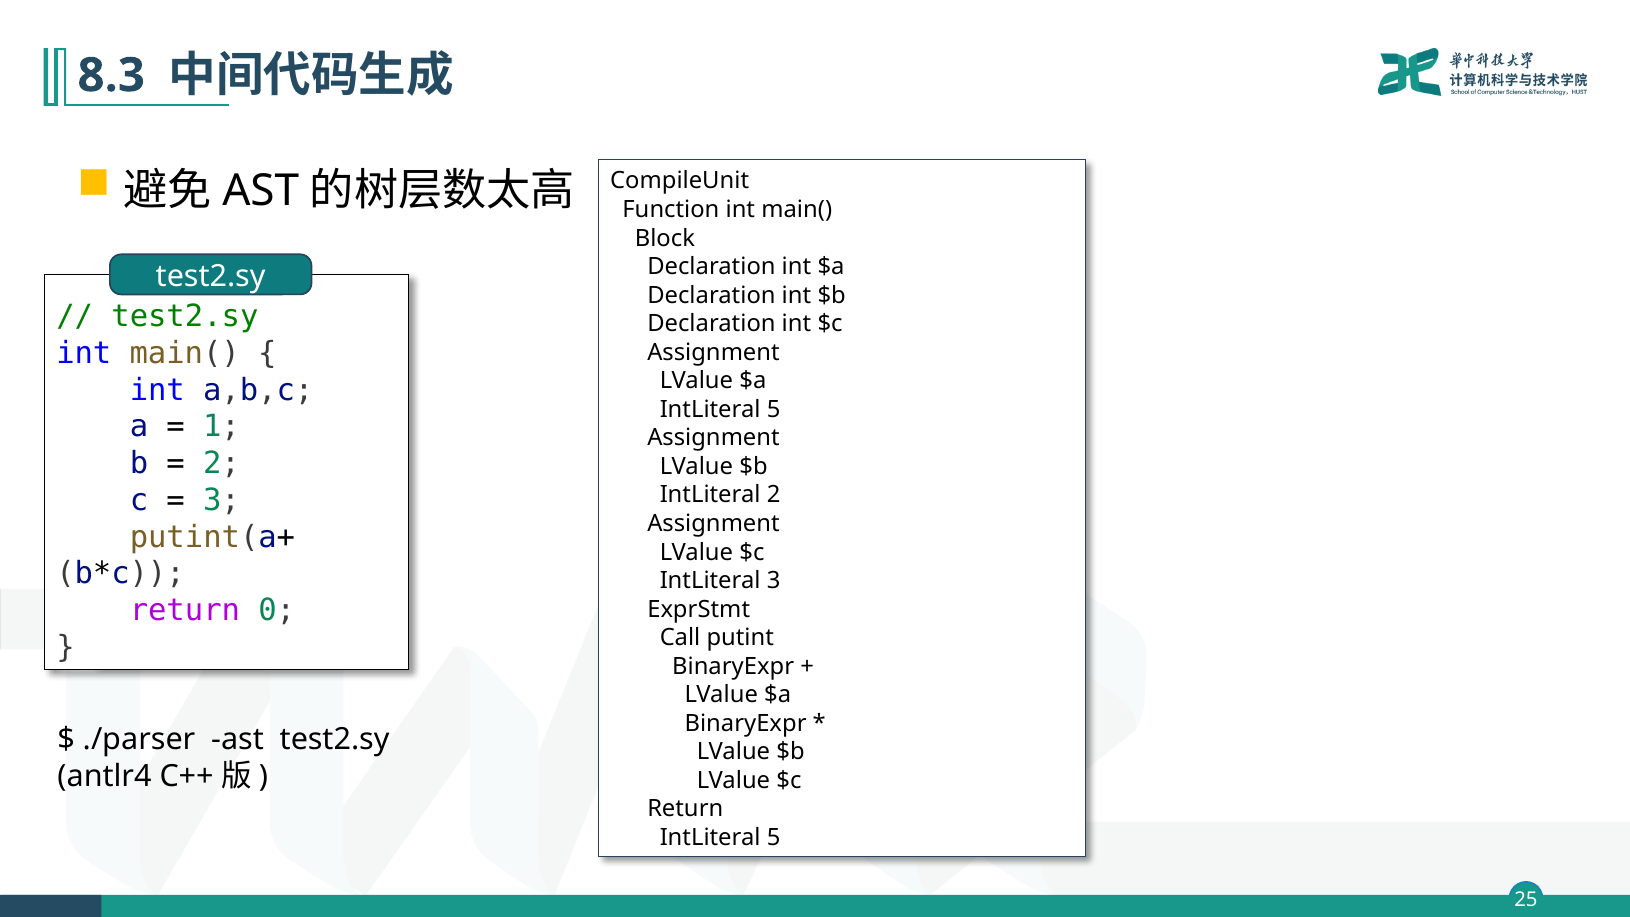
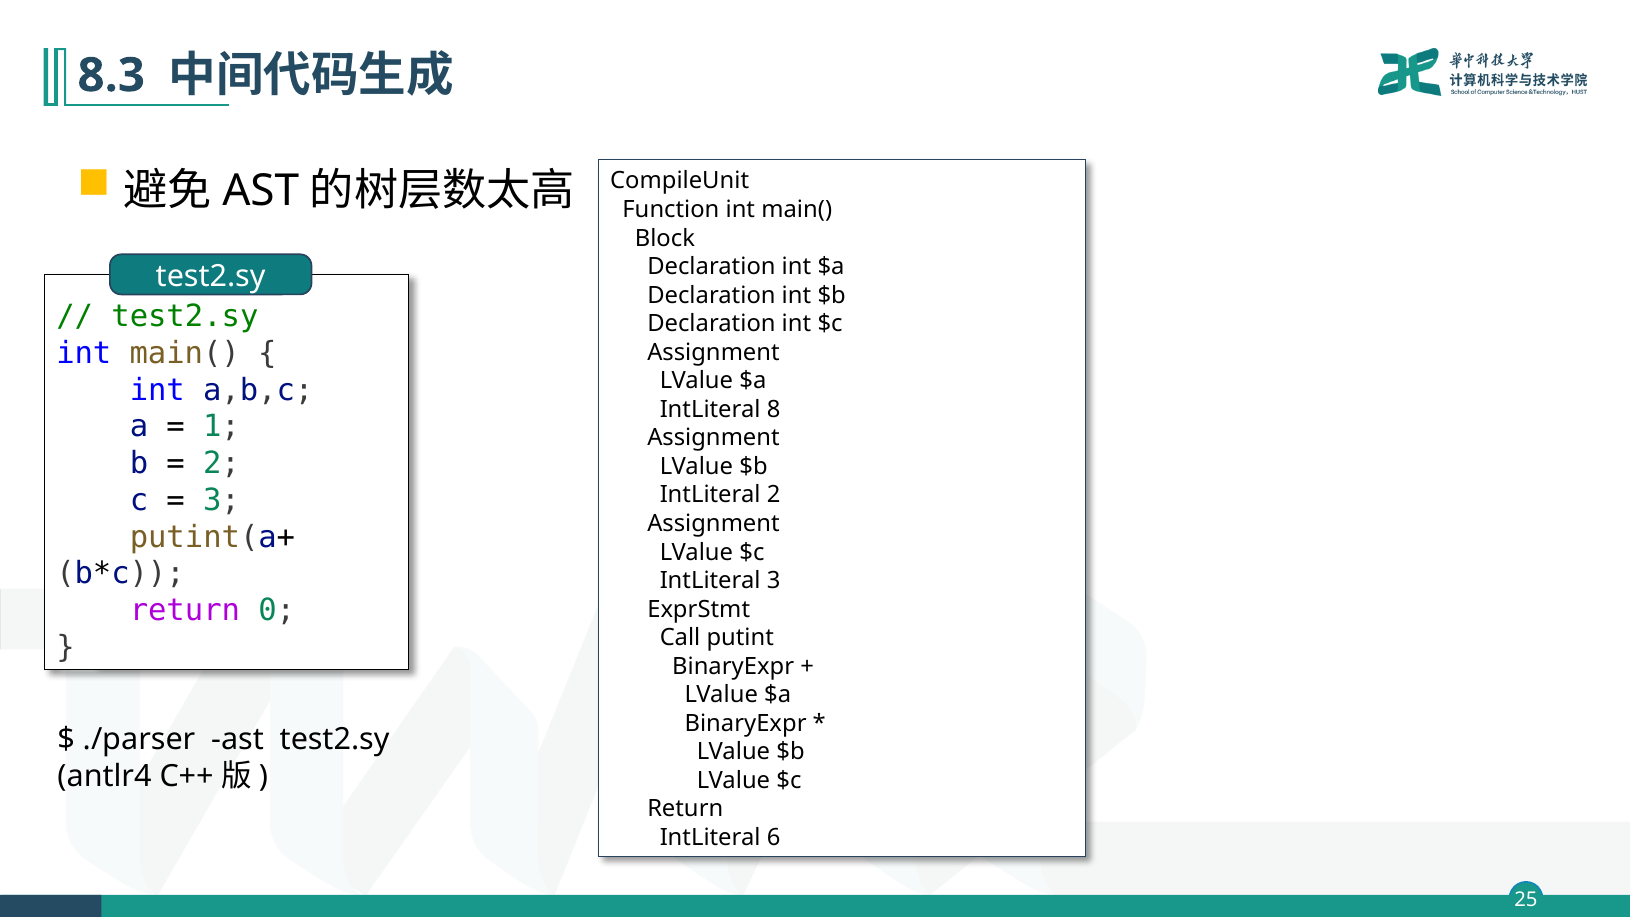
5: 5 -> 8 (774, 409)
5: 5 -> 6 (774, 838)
